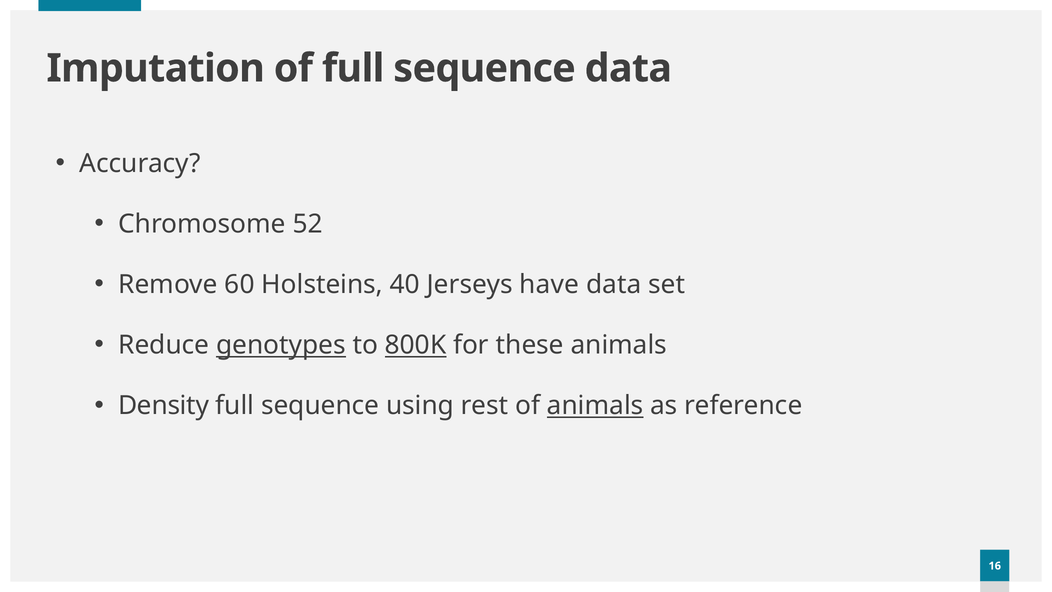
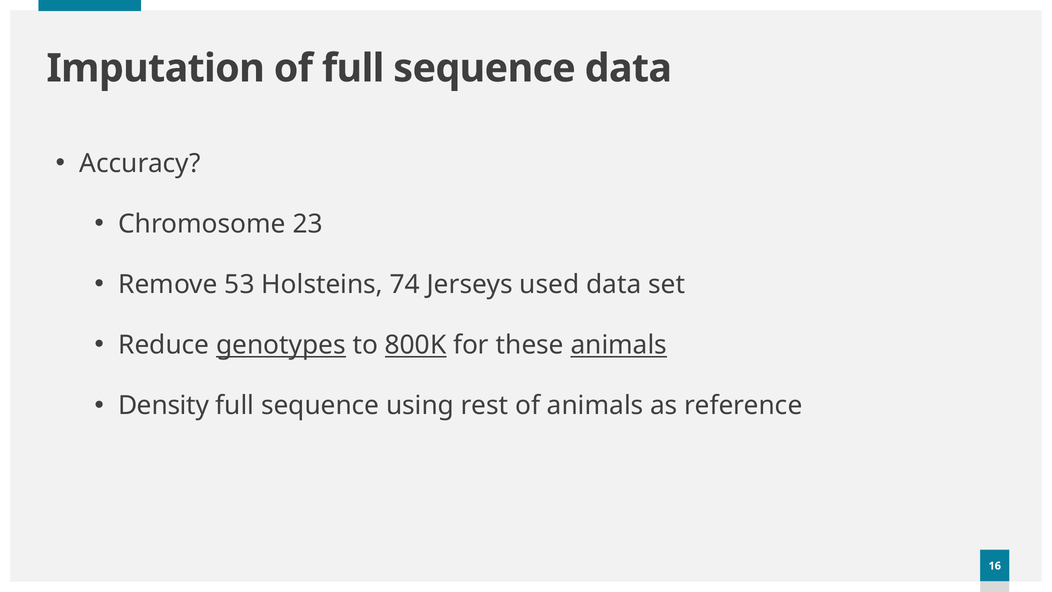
52: 52 -> 23 (308, 224)
60: 60 -> 53 (240, 285)
40: 40 -> 74 (405, 285)
have: have -> used (549, 285)
animals underline: none -> present (619, 345)
animals underline: present -> none (595, 406)
